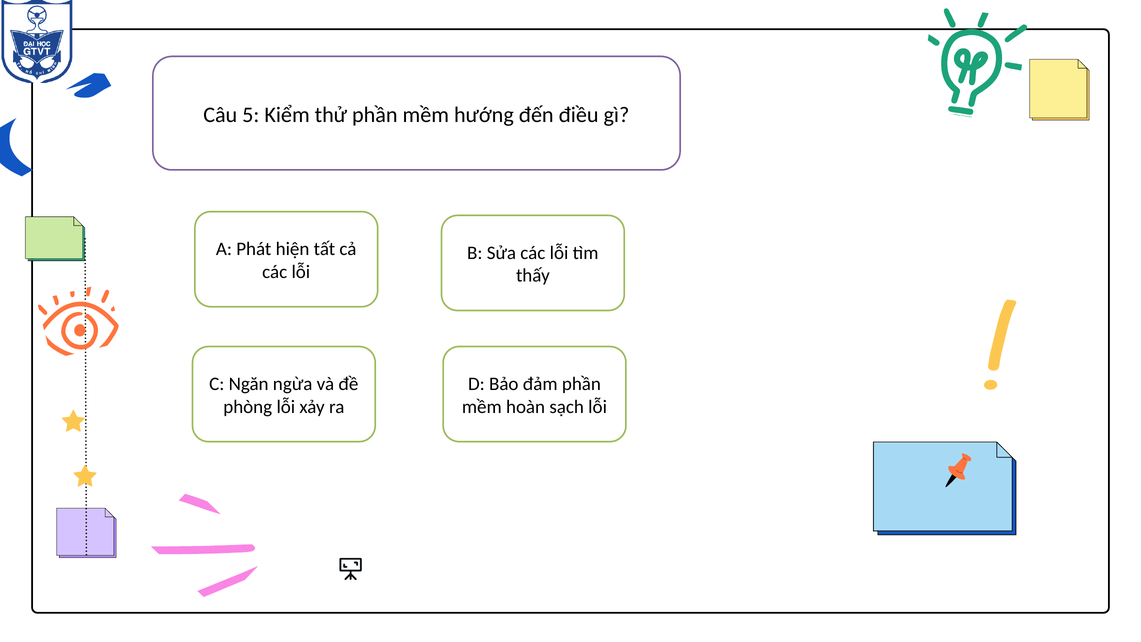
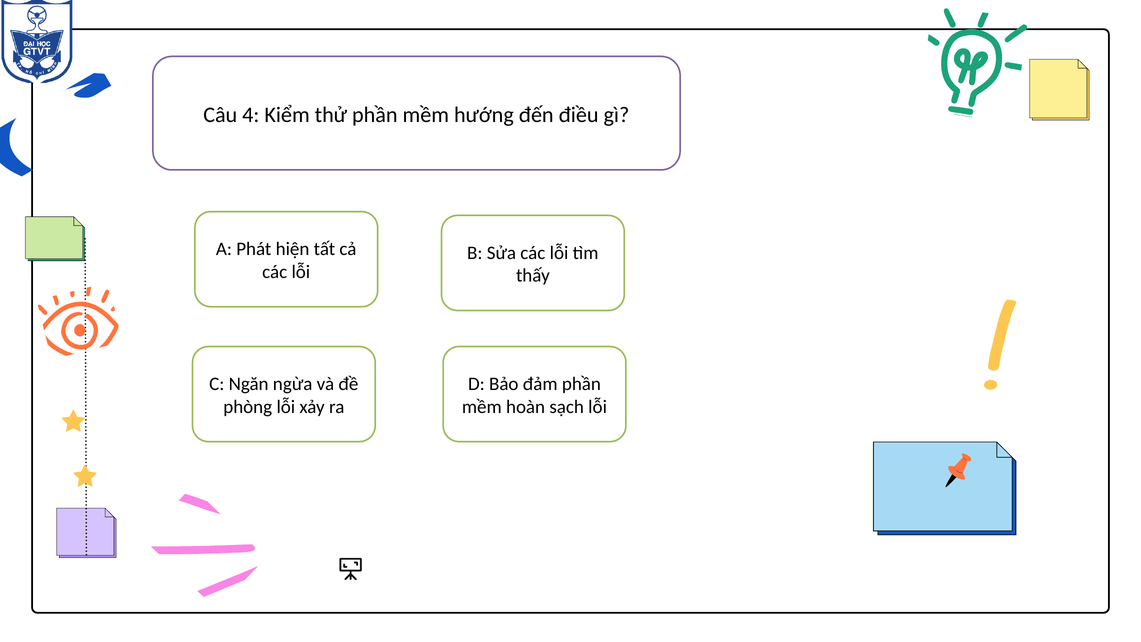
5: 5 -> 4 (251, 115)
